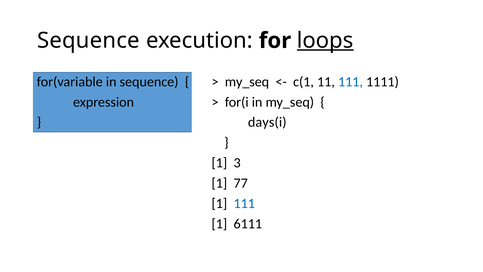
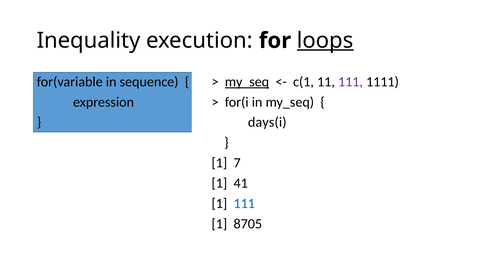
Sequence: Sequence -> Inequality (89, 41)
my_seq underline: none -> present (247, 82)
111 colour: blue -> purple (350, 82)
3: 3 -> 7 (237, 163)
77: 77 -> 41 (241, 183)
6111: 6111 -> 8705 (248, 223)
